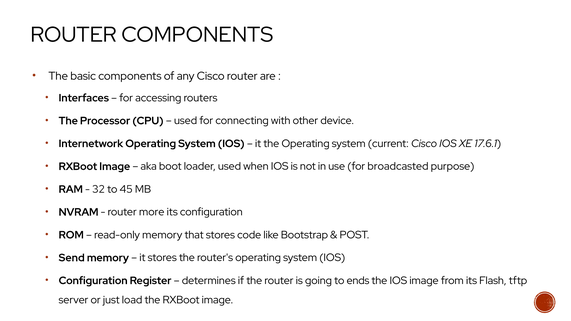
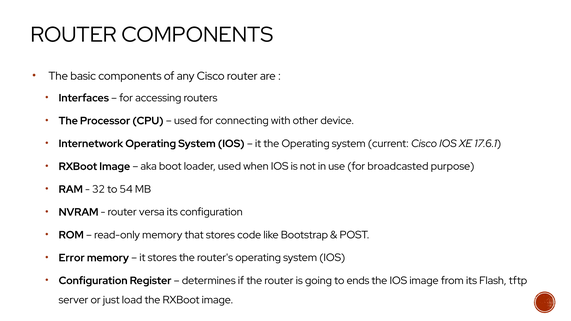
45: 45 -> 54 (126, 189)
more: more -> versa (152, 212)
Send: Send -> Error (72, 258)
